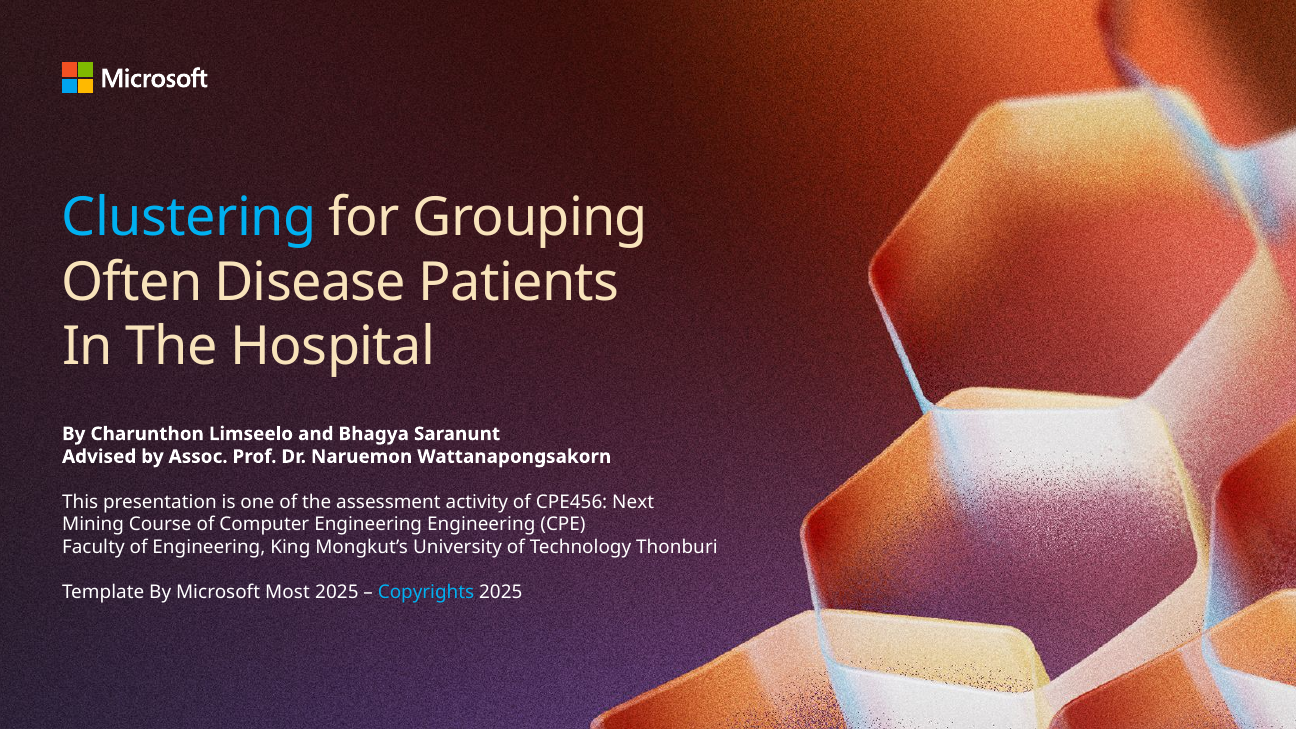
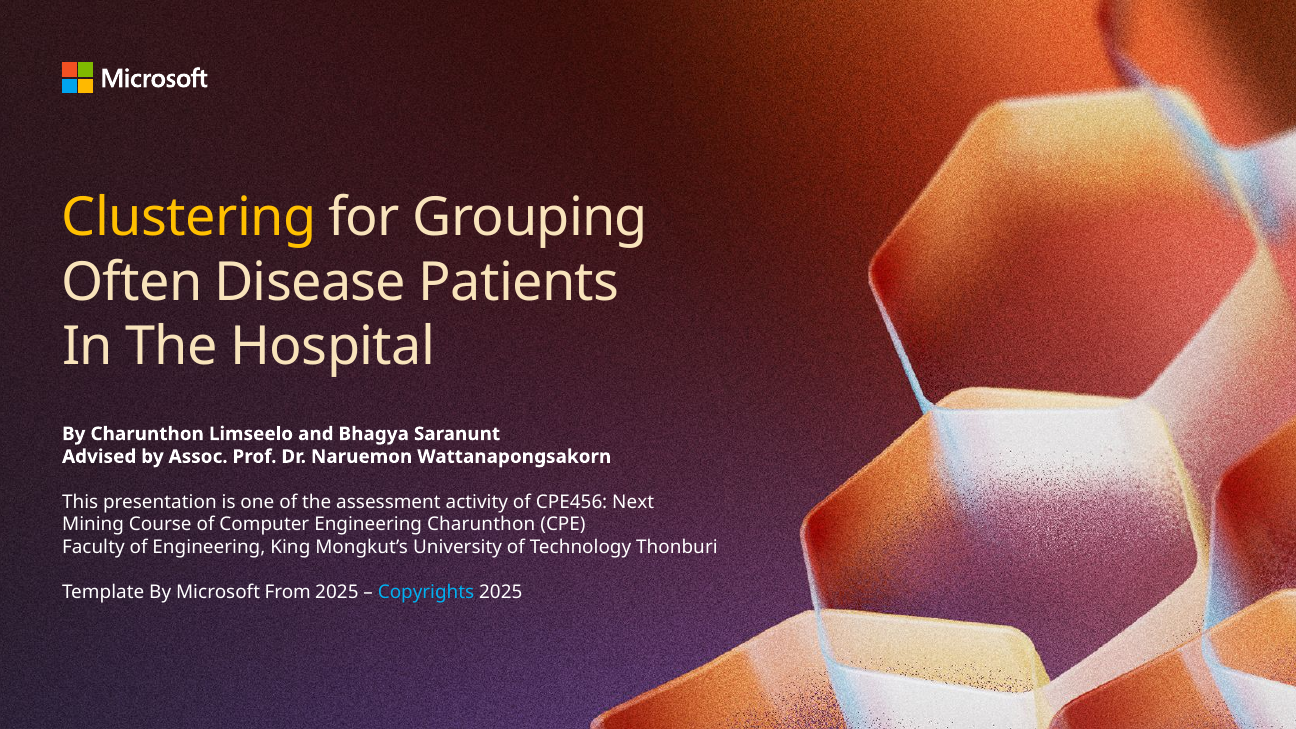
Clustering colour: light blue -> yellow (189, 217)
Engineering Engineering: Engineering -> Charunthon (481, 525)
Most: Most -> From (288, 593)
